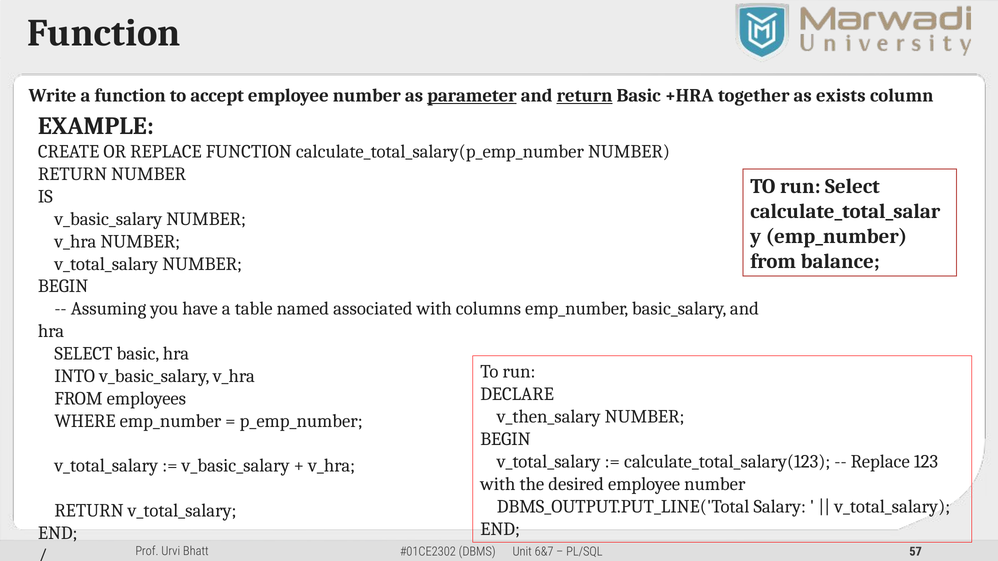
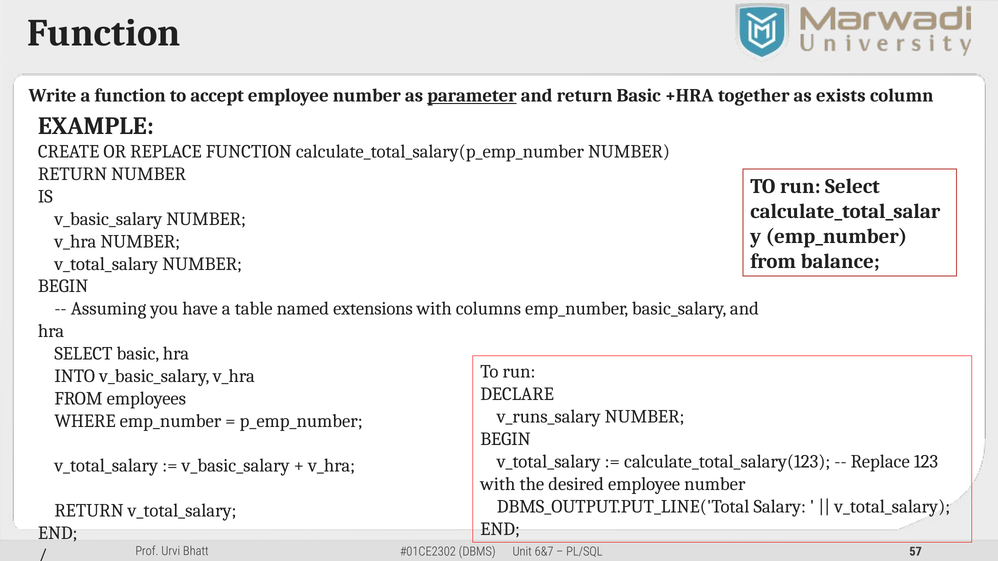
return underline: present -> none (585, 95)
associated: associated -> extensions (373, 309)
v_then_salary: v_then_salary -> v_runs_salary (549, 417)
